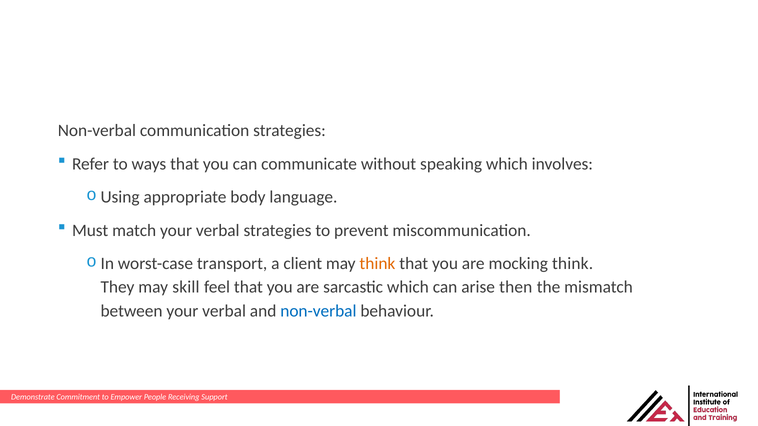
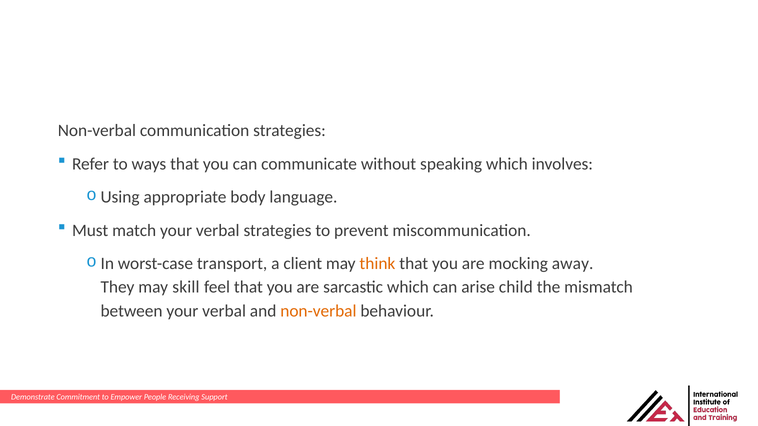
mocking think: think -> away (573, 264)
then: then -> child (516, 287)
non-verbal colour: blue -> orange (318, 311)
